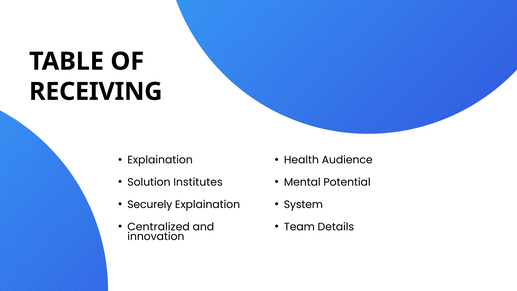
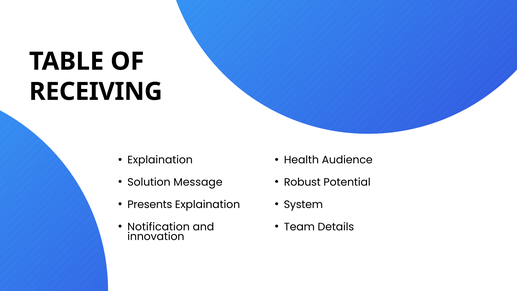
Institutes: Institutes -> Message (198, 182)
Mental: Mental -> Robust (302, 182)
Securely: Securely -> Presents (150, 204)
Centralized: Centralized -> Notification (159, 227)
